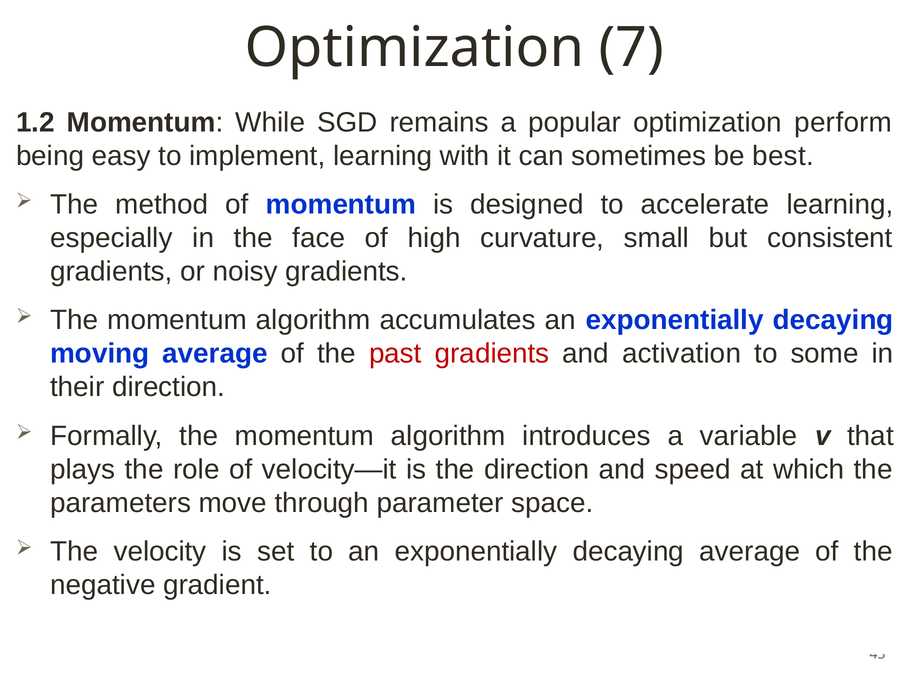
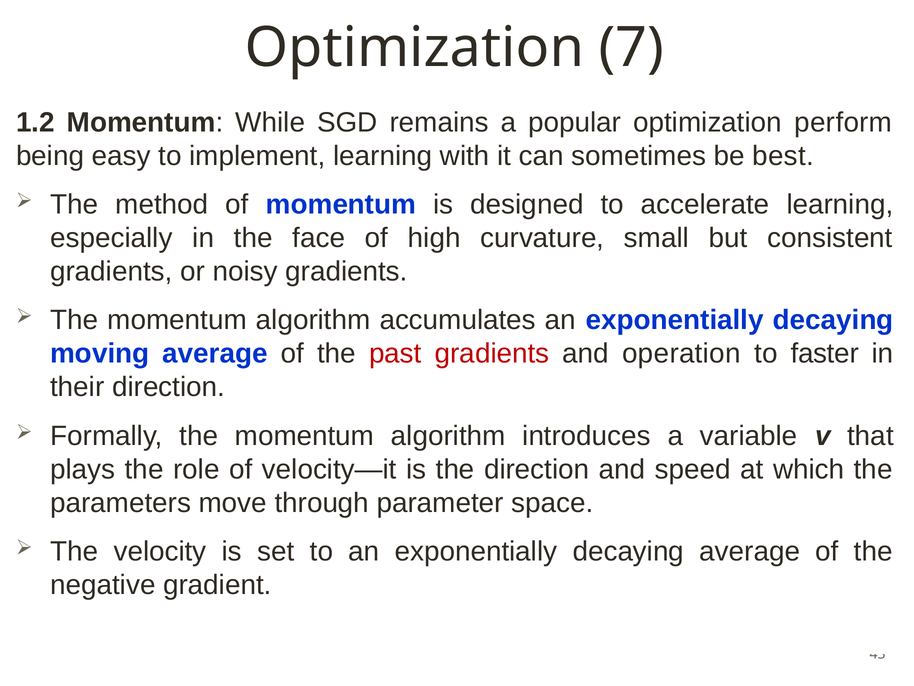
activation: activation -> operation (681, 354)
some: some -> faster (825, 354)
